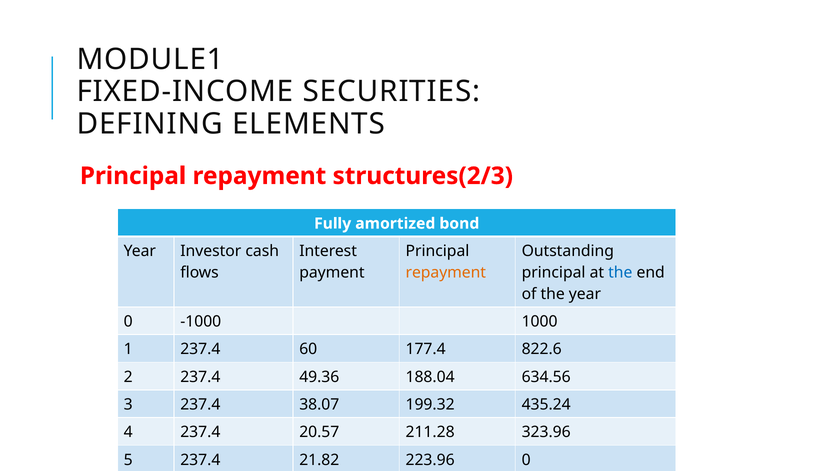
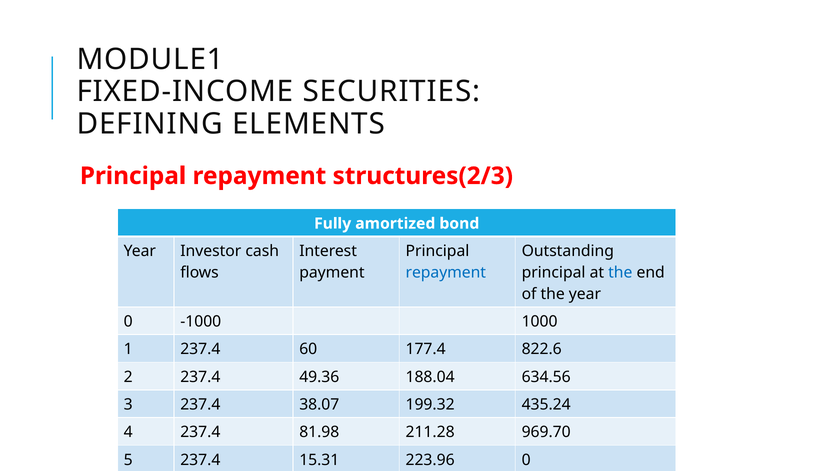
repayment colour: orange -> blue (446, 273)
20.57: 20.57 -> 81.98 (319, 433)
323.96: 323.96 -> 969.70 (546, 433)
21.82: 21.82 -> 15.31 (319, 460)
